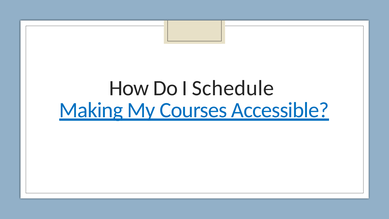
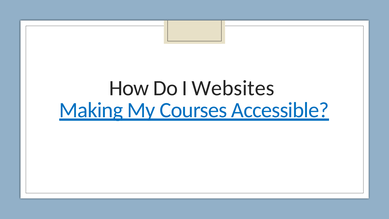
Schedule: Schedule -> Websites (233, 88)
